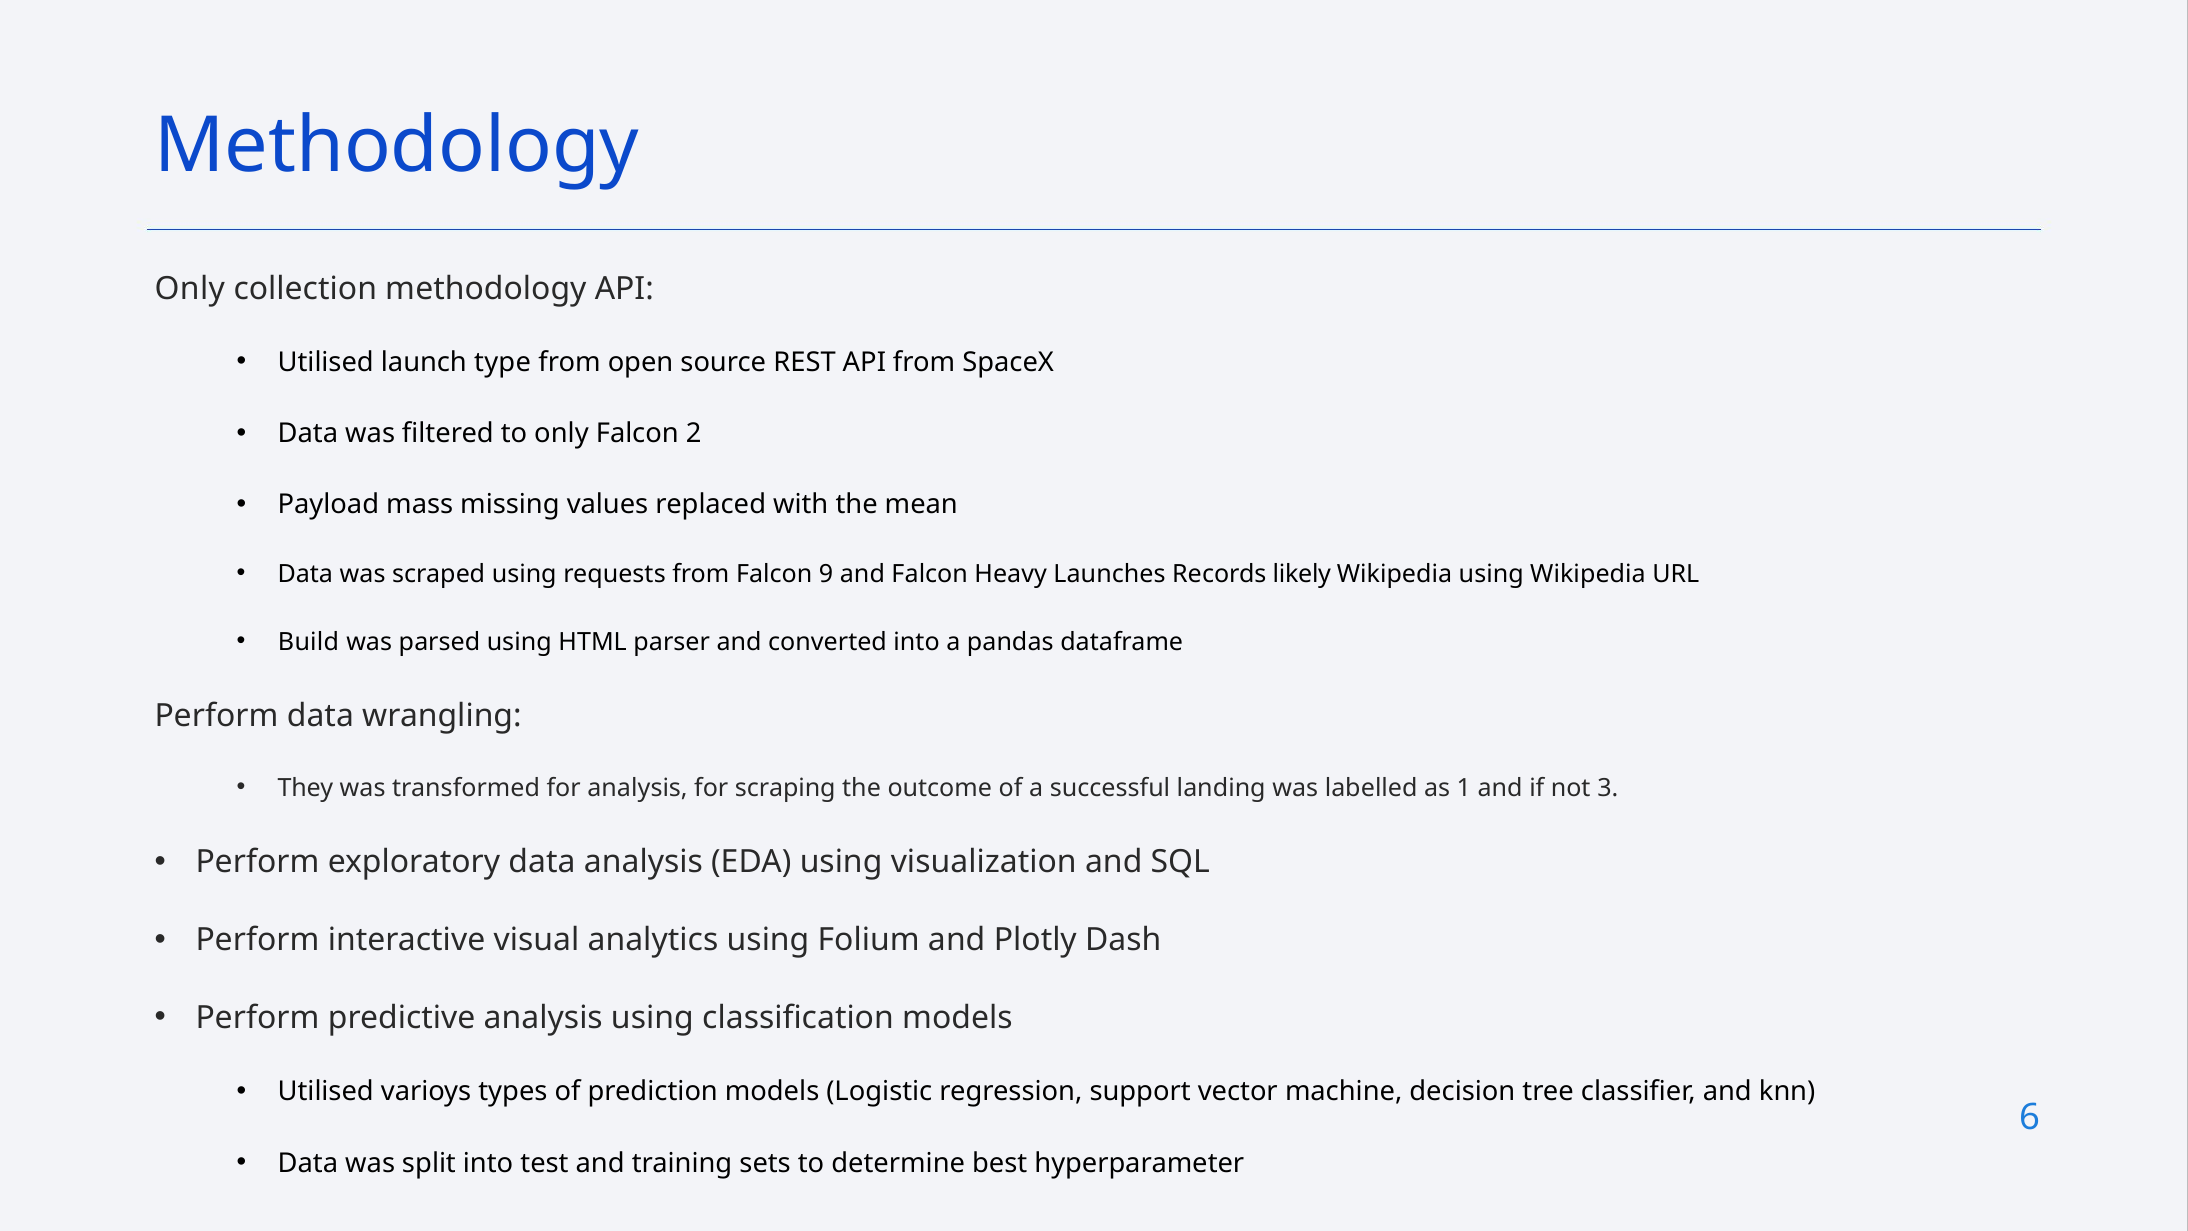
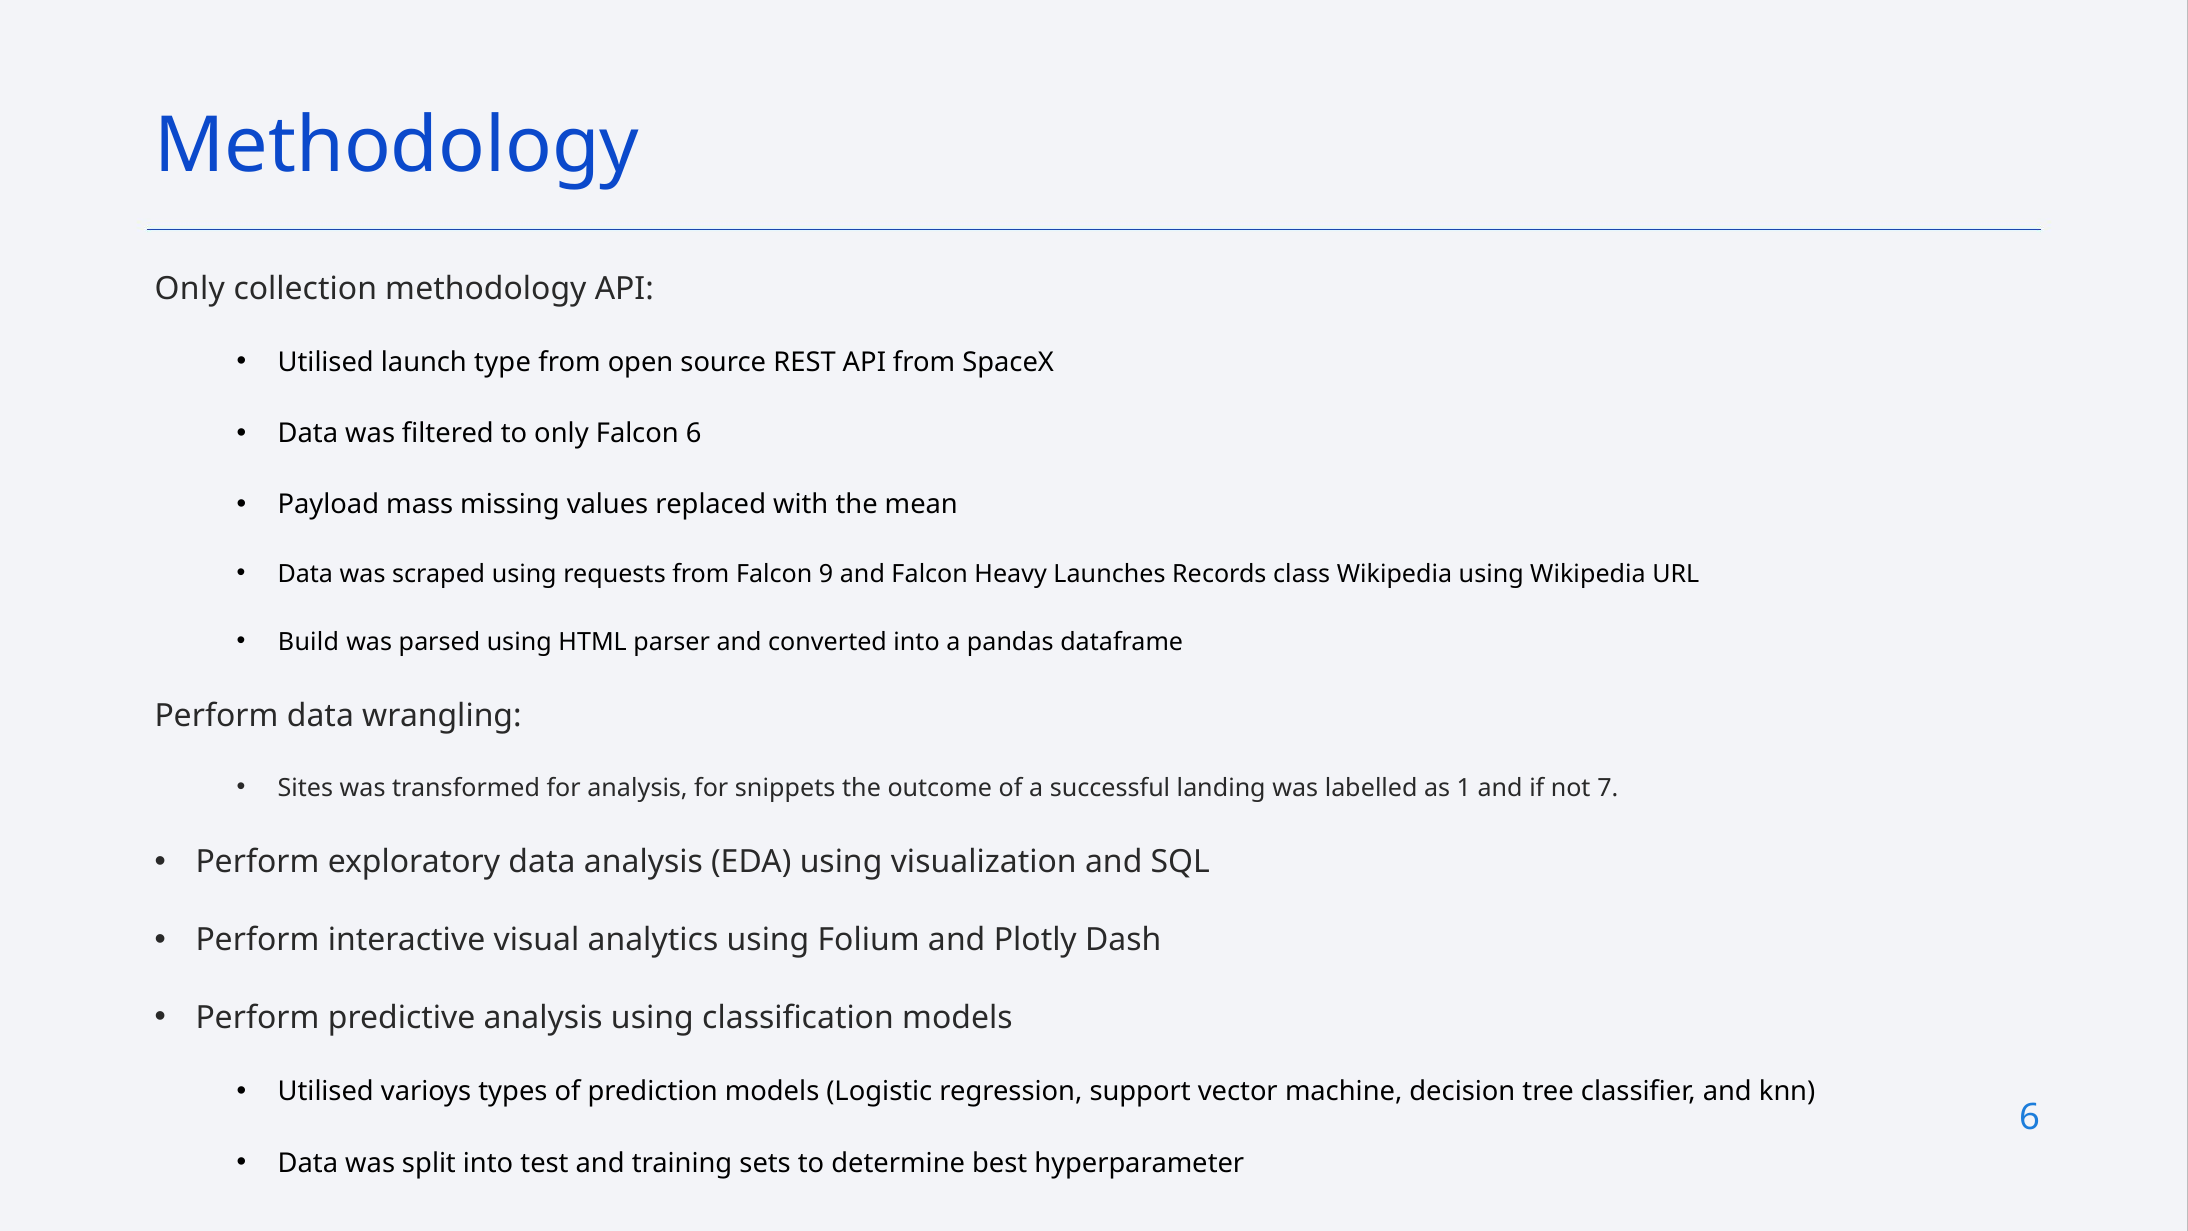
Falcon 2: 2 -> 6 (694, 433)
likely: likely -> class (1302, 574)
They: They -> Sites (305, 788)
scraping: scraping -> snippets (785, 788)
3: 3 -> 7 (1608, 788)
